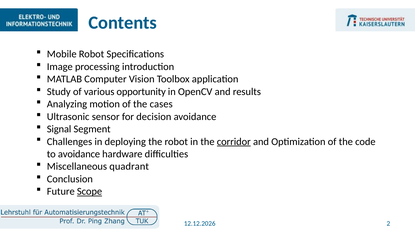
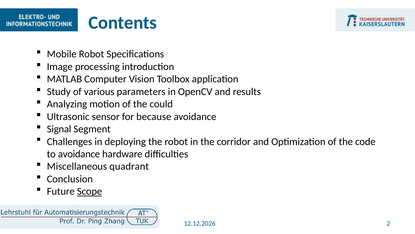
opportunity: opportunity -> parameters (141, 91)
cases: cases -> could (161, 104)
decision: decision -> because (154, 116)
corridor underline: present -> none (234, 141)
